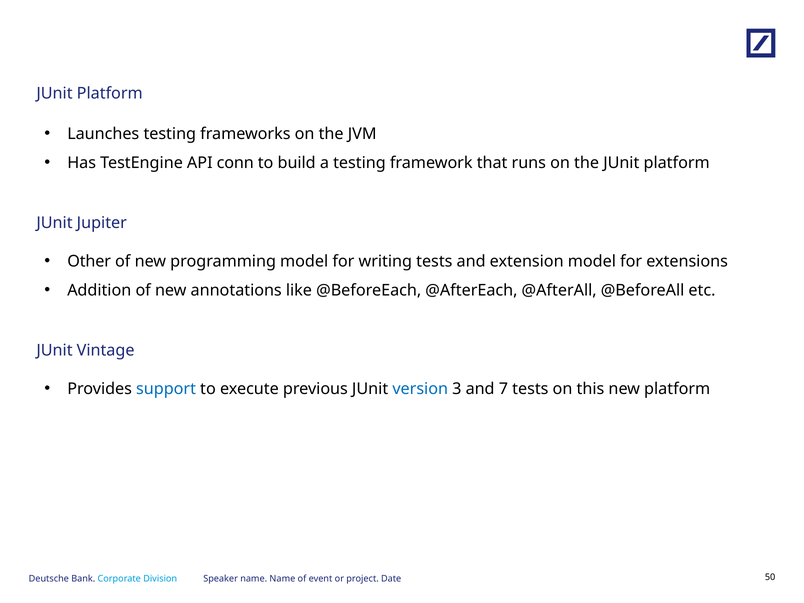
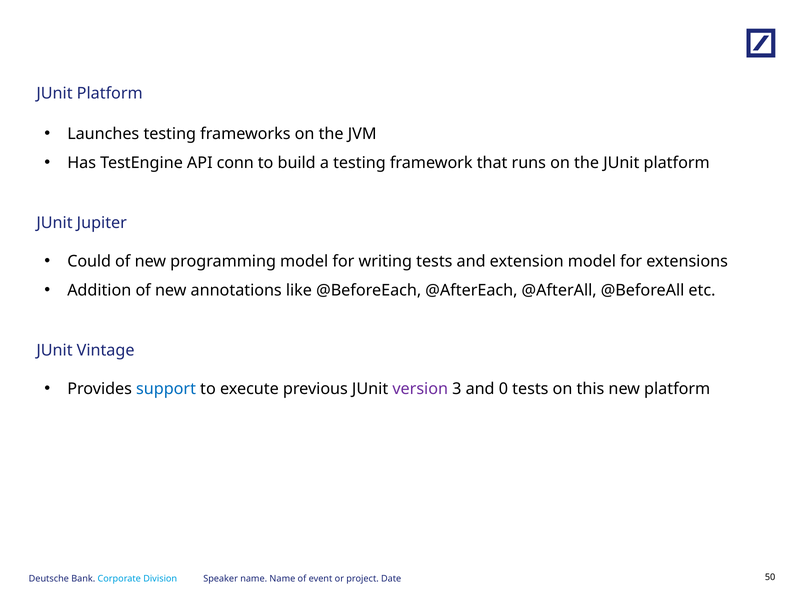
Other: Other -> Could (89, 261)
version colour: blue -> purple (420, 389)
7: 7 -> 0 (503, 389)
